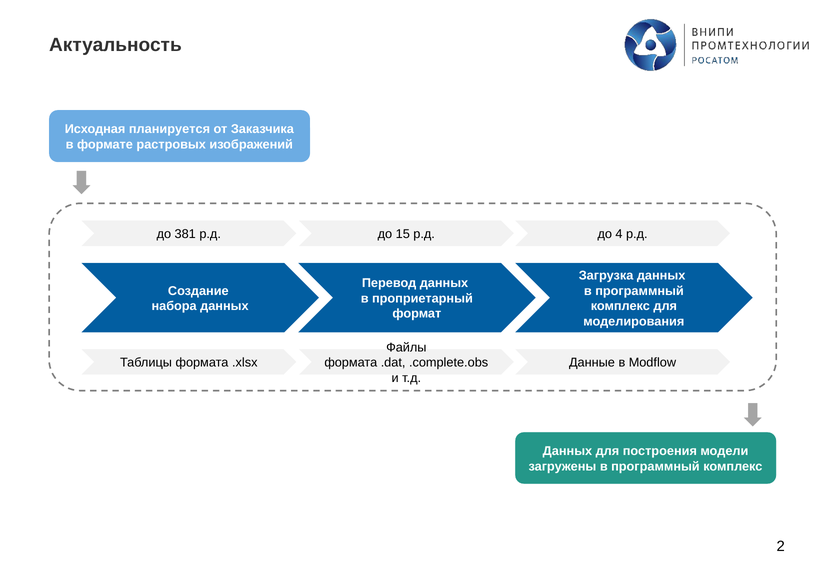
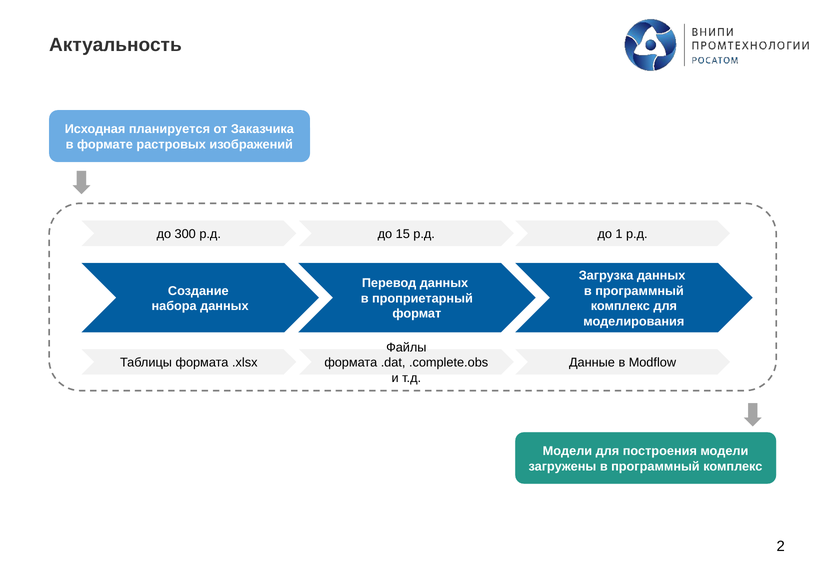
381: 381 -> 300 (185, 234)
4: 4 -> 1 (619, 234)
Данных: Данных -> Модели (567, 451)
